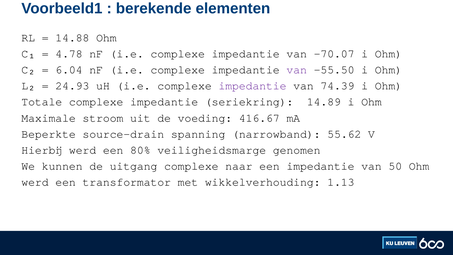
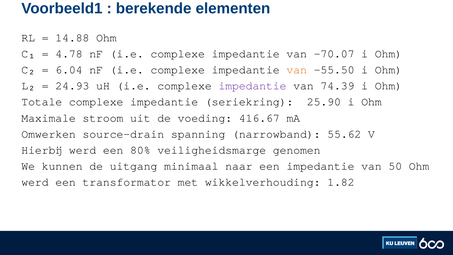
van colour: purple -> orange (297, 70)
14.89: 14.89 -> 25.90 (324, 102)
Beperkte: Beperkte -> Omwerken (49, 134)
uitgang complexe: complexe -> minimaal (191, 166)
1.13: 1.13 -> 1.82 (341, 182)
